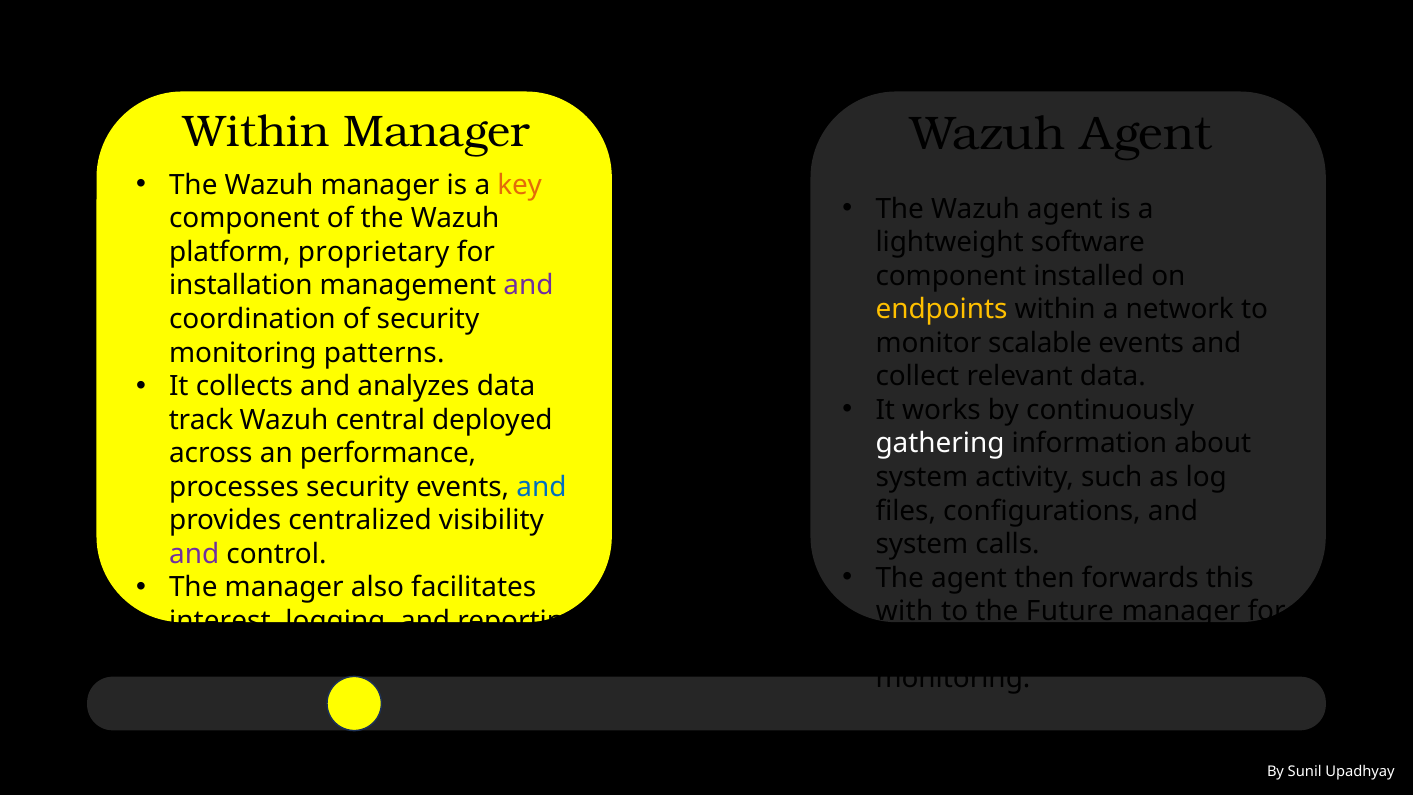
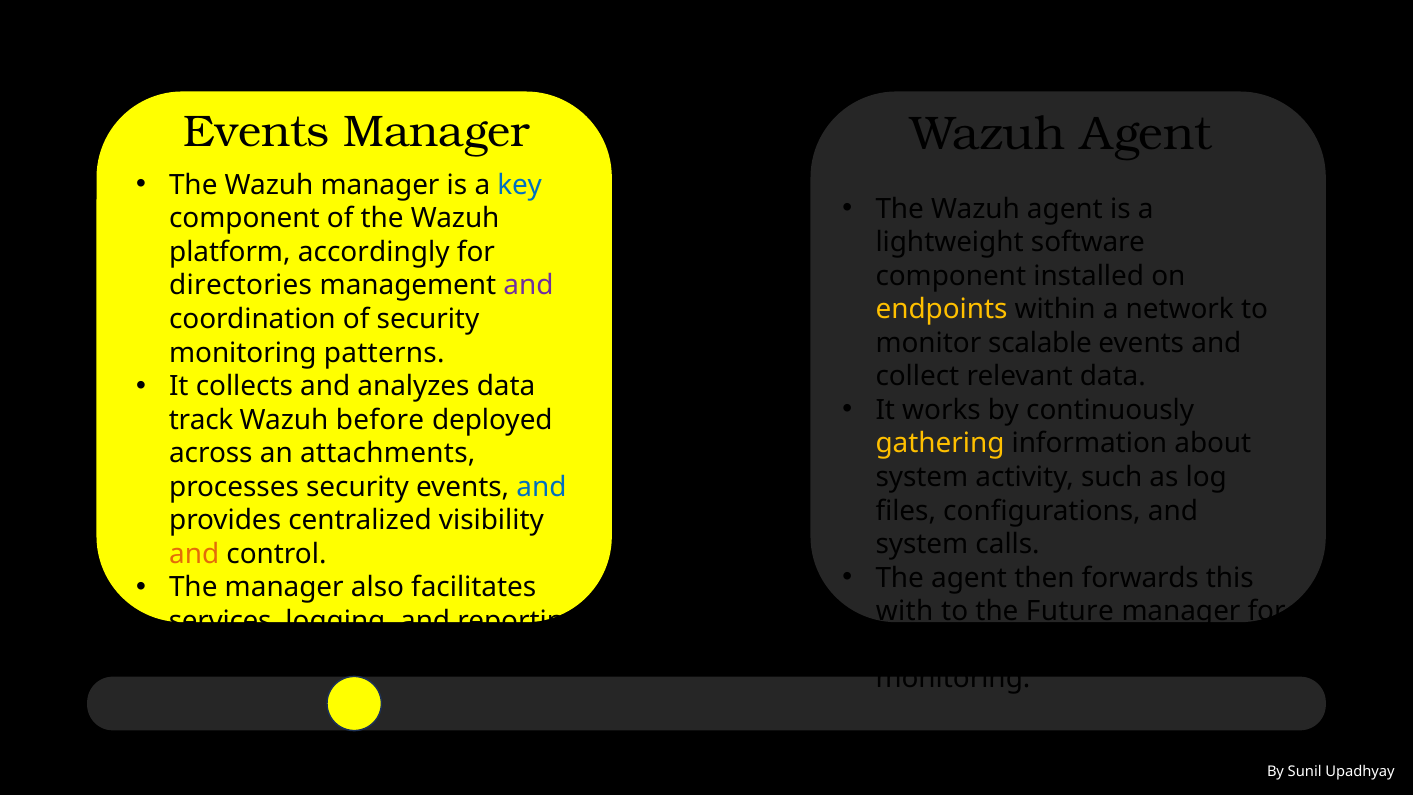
Within: Within -> Events (257, 132)
key colour: orange -> blue (520, 185)
proprietary: proprietary -> accordingly (374, 252)
installation: installation -> directories (241, 286)
central: central -> before (380, 420)
gathering colour: white -> yellow (940, 444)
performance: performance -> attachments (388, 453)
and colour: purple -> orange (194, 554)
interest: interest -> services (224, 621)
